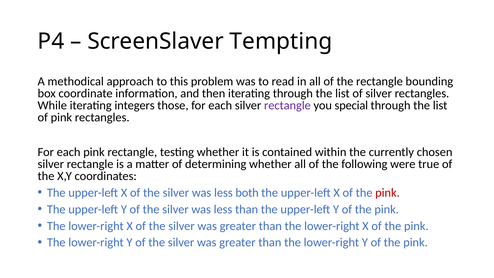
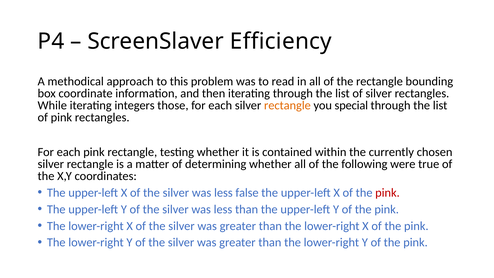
Tempting: Tempting -> Efficiency (281, 41)
rectangle colour: purple -> orange (287, 105)
both: both -> false (247, 193)
